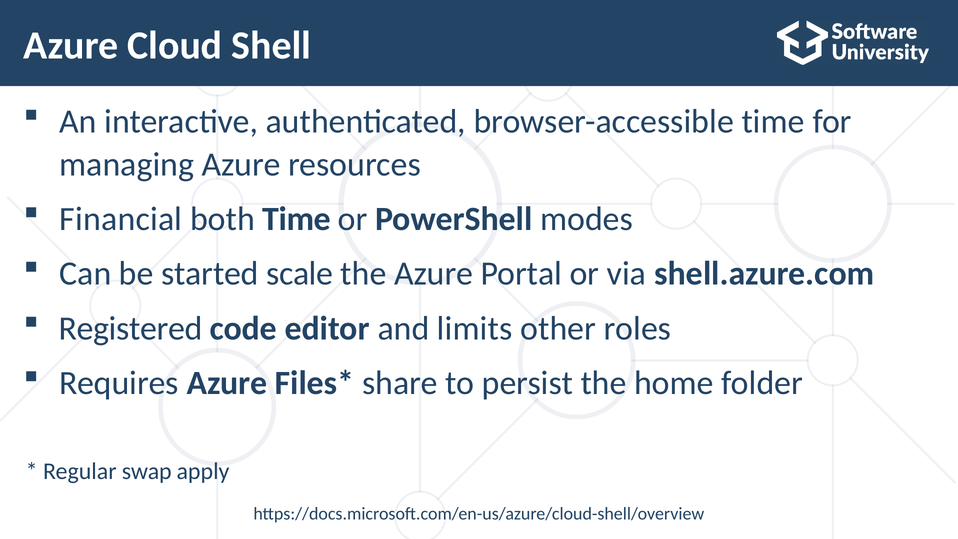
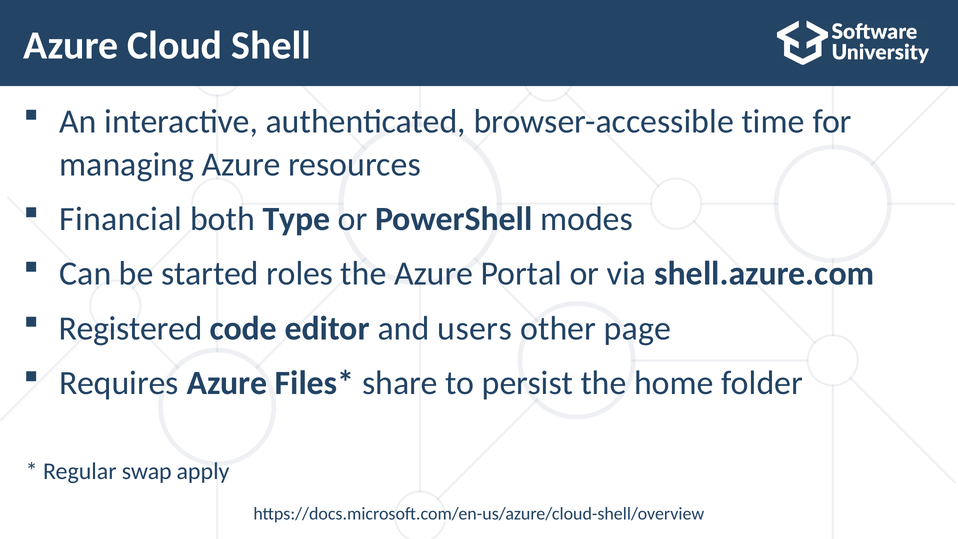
both Time: Time -> Type (296, 219)
scale: scale -> roles (300, 274)
limits: limits -> users (475, 328)
roles: roles -> page (637, 328)
